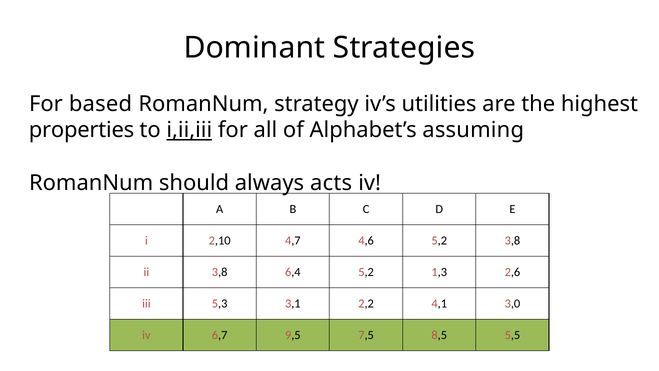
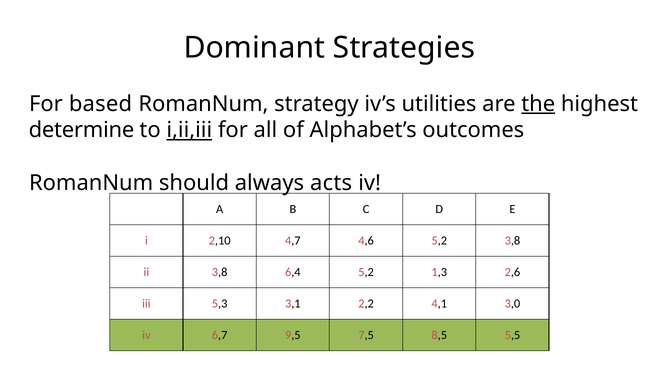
the underline: none -> present (538, 104)
properties: properties -> determine (82, 130)
assuming: assuming -> outcomes (473, 130)
